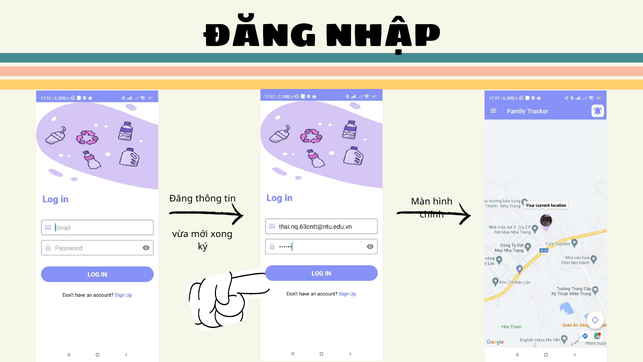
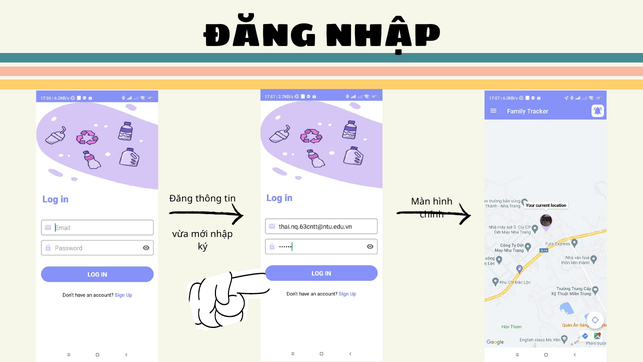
mới xong: xong -> nhập (222, 234)
